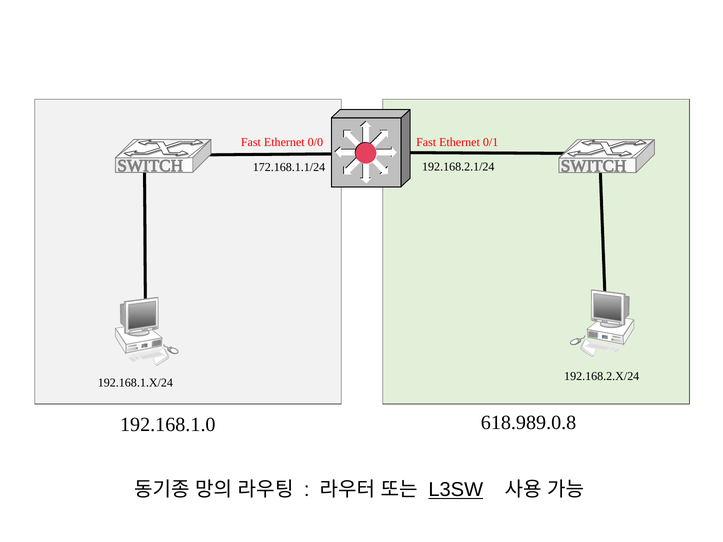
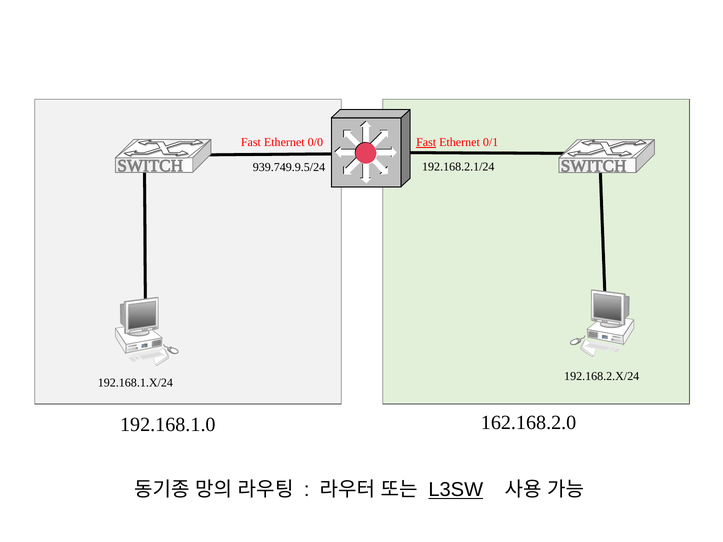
Fast underline: none -> present (426, 142)
172.168.1.1/24: 172.168.1.1/24 -> 939.749.9.5/24 (289, 167)
618.989.0.8: 618.989.0.8 -> 162.168.2.0 (529, 423)
